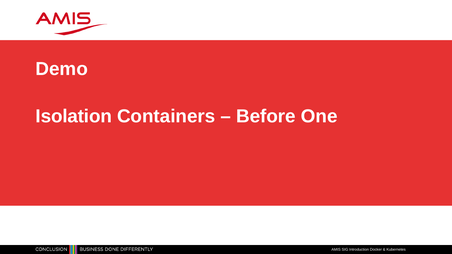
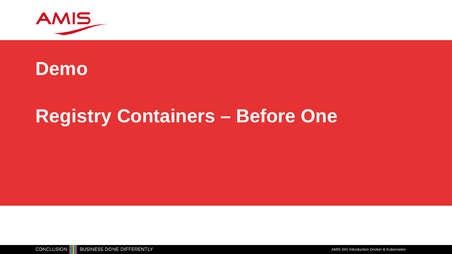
Isolation: Isolation -> Registry (74, 116)
